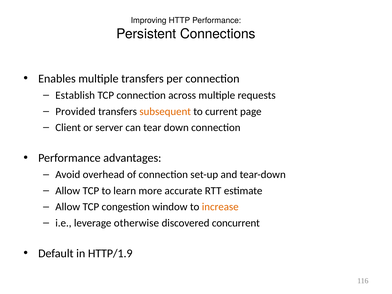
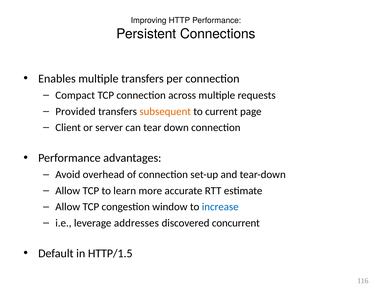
Establish: Establish -> Compact (75, 95)
increase colour: orange -> blue (220, 207)
otherwise: otherwise -> addresses (136, 223)
HTTP/1.9: HTTP/1.9 -> HTTP/1.5 (110, 253)
